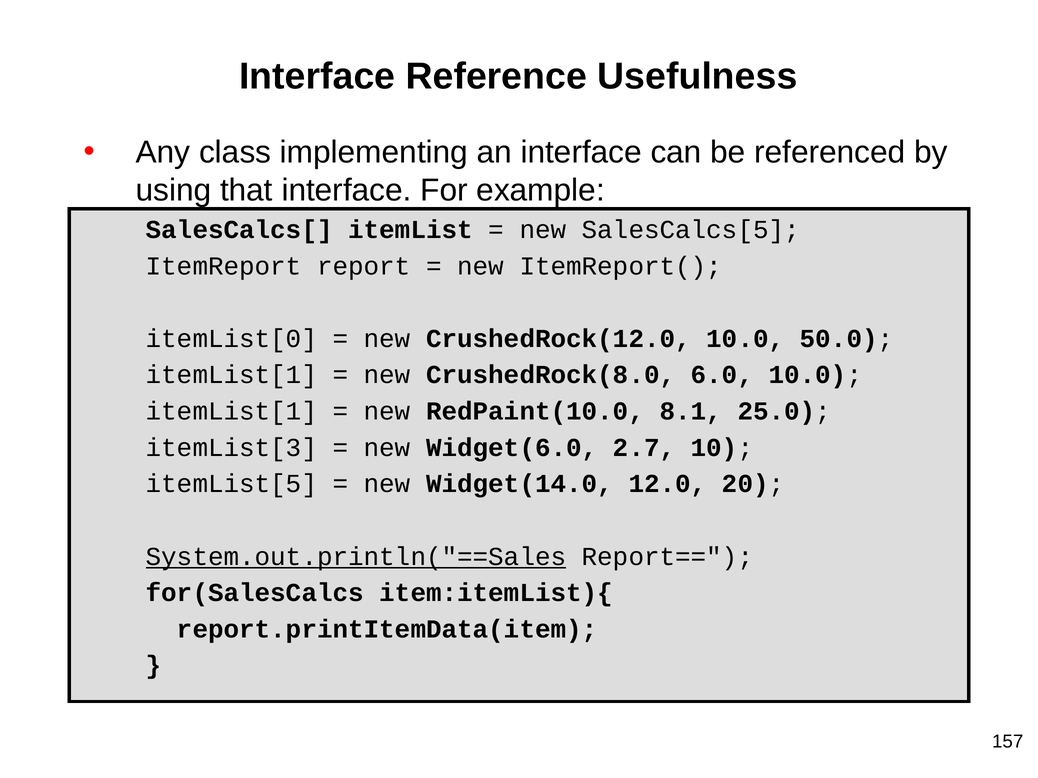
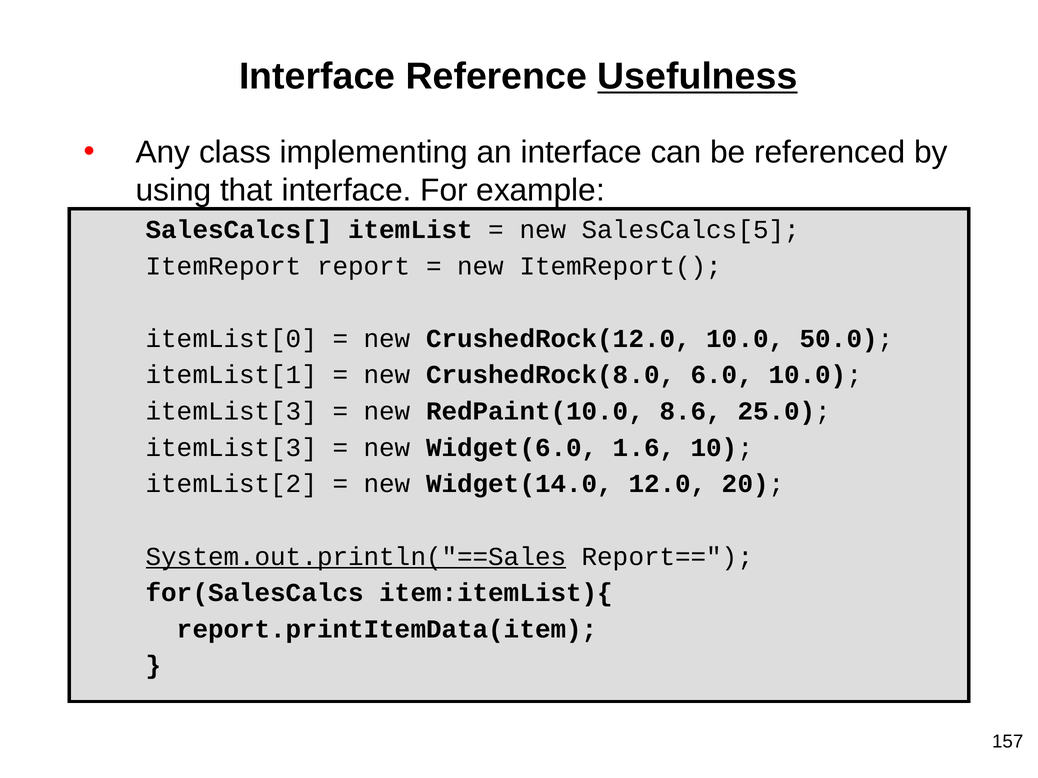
Usefulness underline: none -> present (697, 76)
itemList[1: itemList[1 -> itemList[3 (231, 411)
8.1: 8.1 -> 8.6 (691, 411)
2.7: 2.7 -> 1.6 (644, 448)
itemList[5: itemList[5 -> itemList[2 (231, 484)
